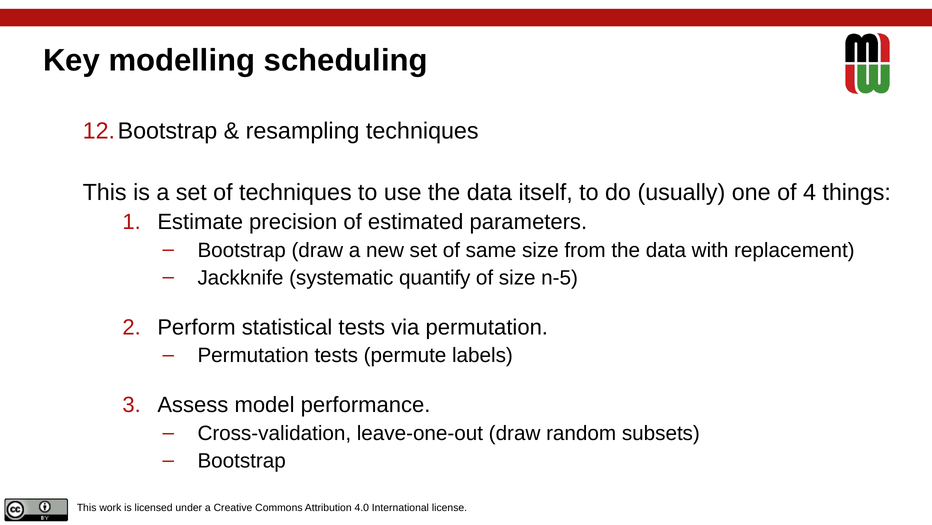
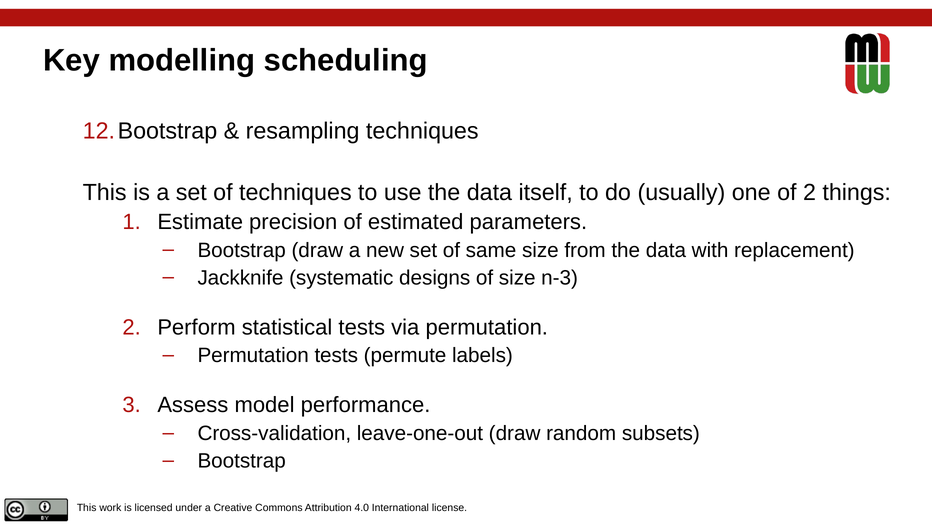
of 4: 4 -> 2 (810, 192)
quantify: quantify -> designs (435, 277)
n-5: n-5 -> n-3 (560, 277)
